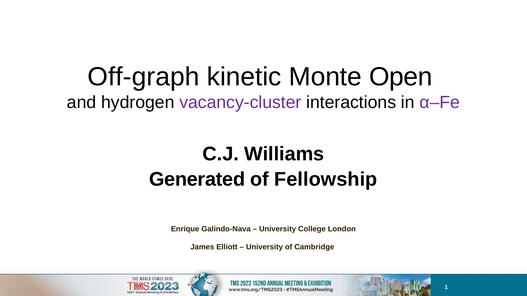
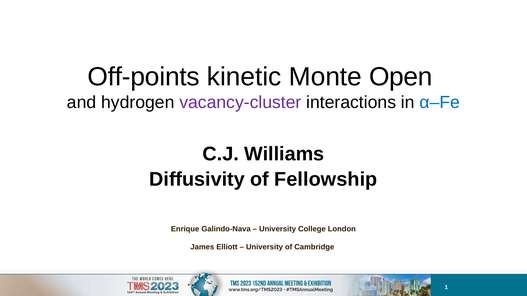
Off-graph: Off-graph -> Off-points (144, 77)
α–Fe colour: purple -> blue (440, 103)
Generated: Generated -> Diffusivity (197, 179)
